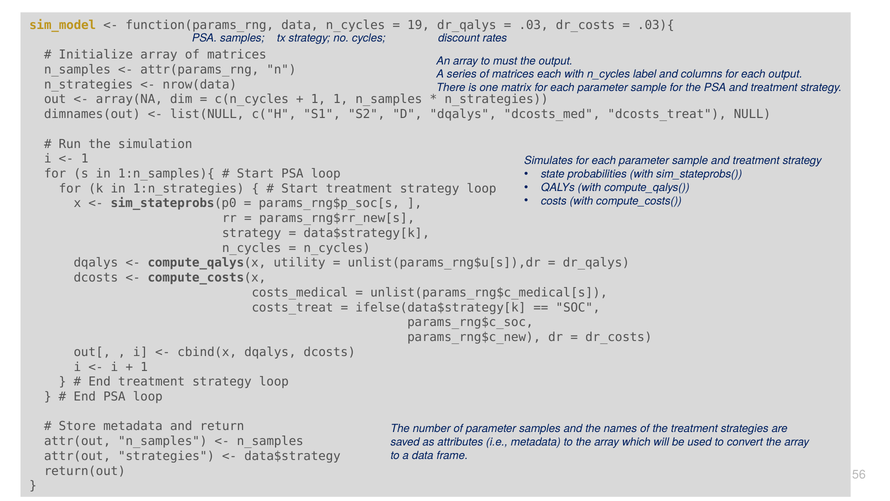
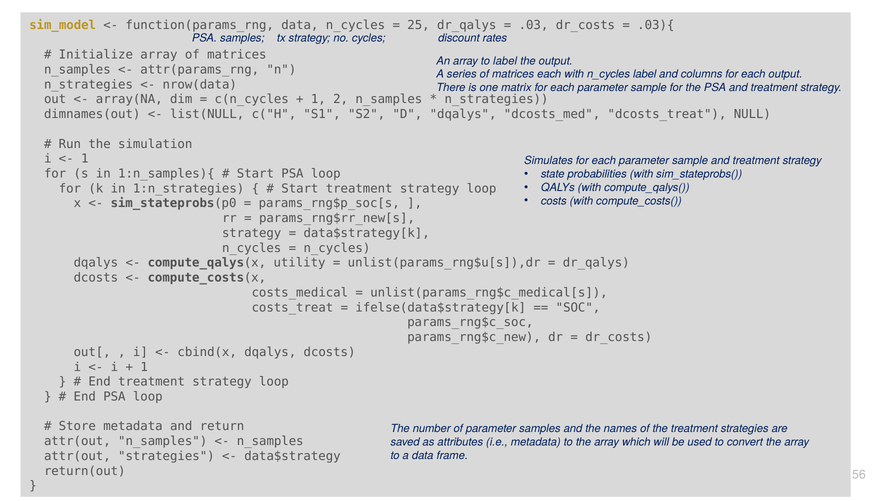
19: 19 -> 25 (418, 25)
to must: must -> label (505, 61)
1 1: 1 -> 2 (341, 99)
